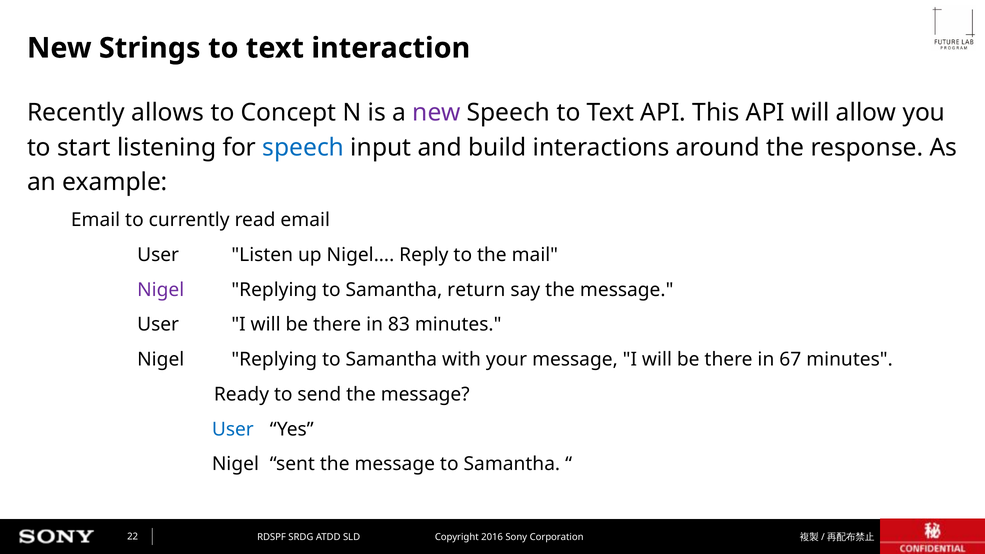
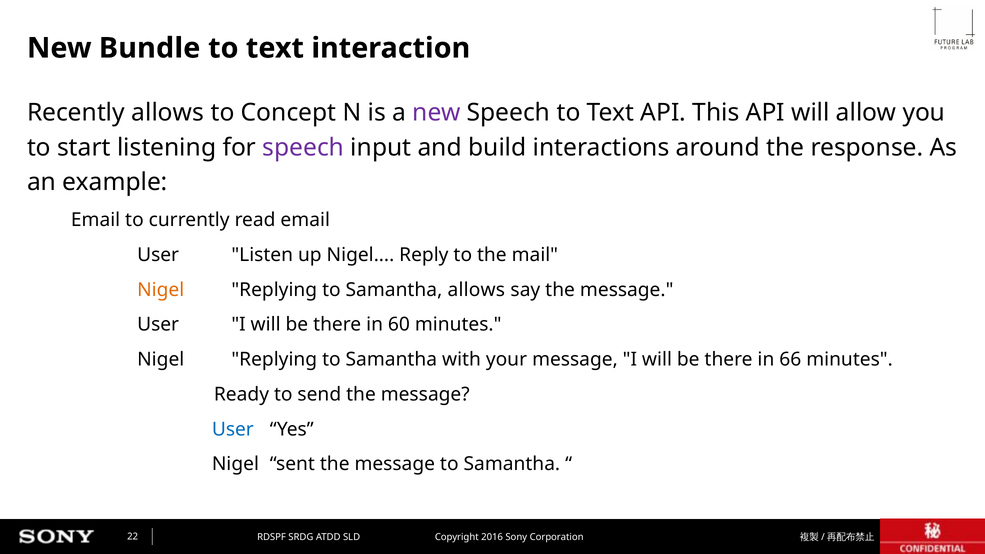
Strings: Strings -> Bundle (150, 48)
speech colour: blue -> purple (303, 147)
Nigel colour: purple -> orange (161, 290)
Samantha return: return -> allows (476, 290)
83: 83 -> 60 (399, 325)
67: 67 -> 66 (790, 360)
